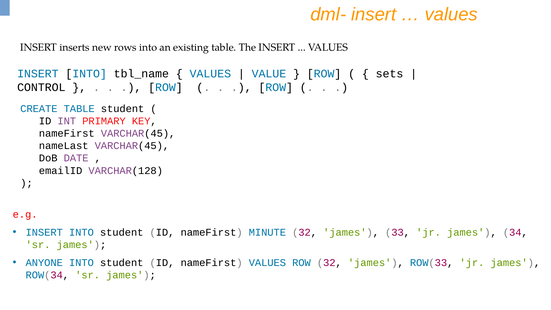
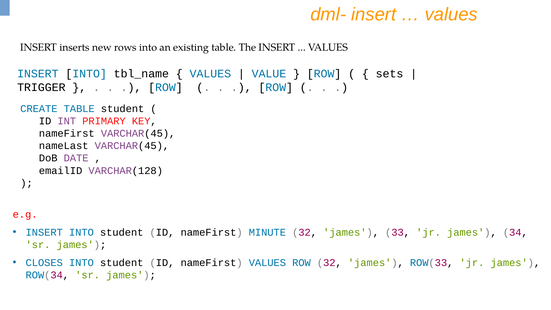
CONTROL: CONTROL -> TRIGGER (41, 87)
ANYONE: ANYONE -> CLOSES (44, 263)
